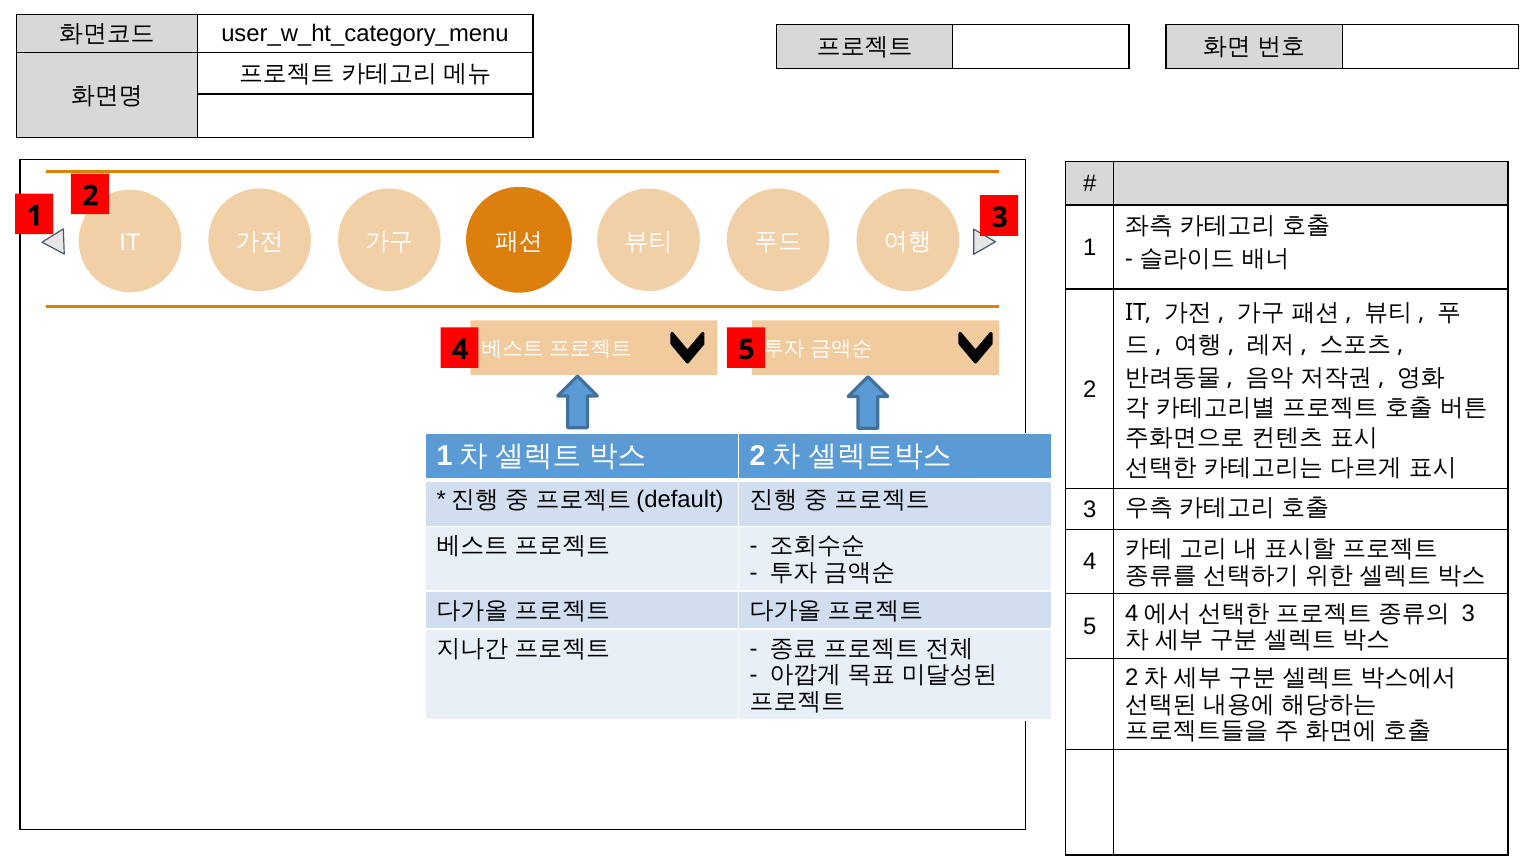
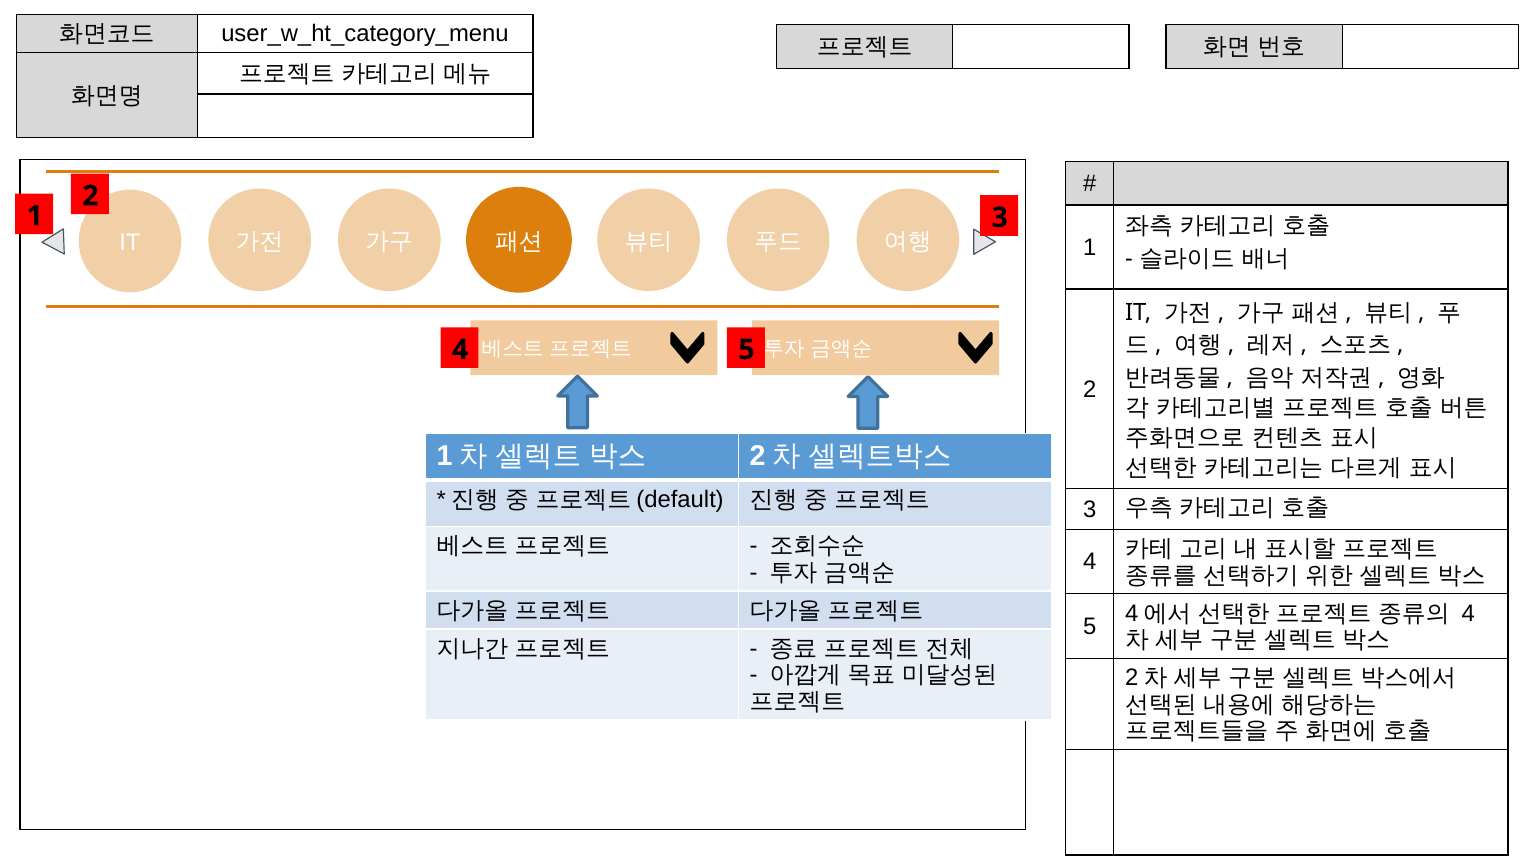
3: 3 -> 4 (1468, 613)
